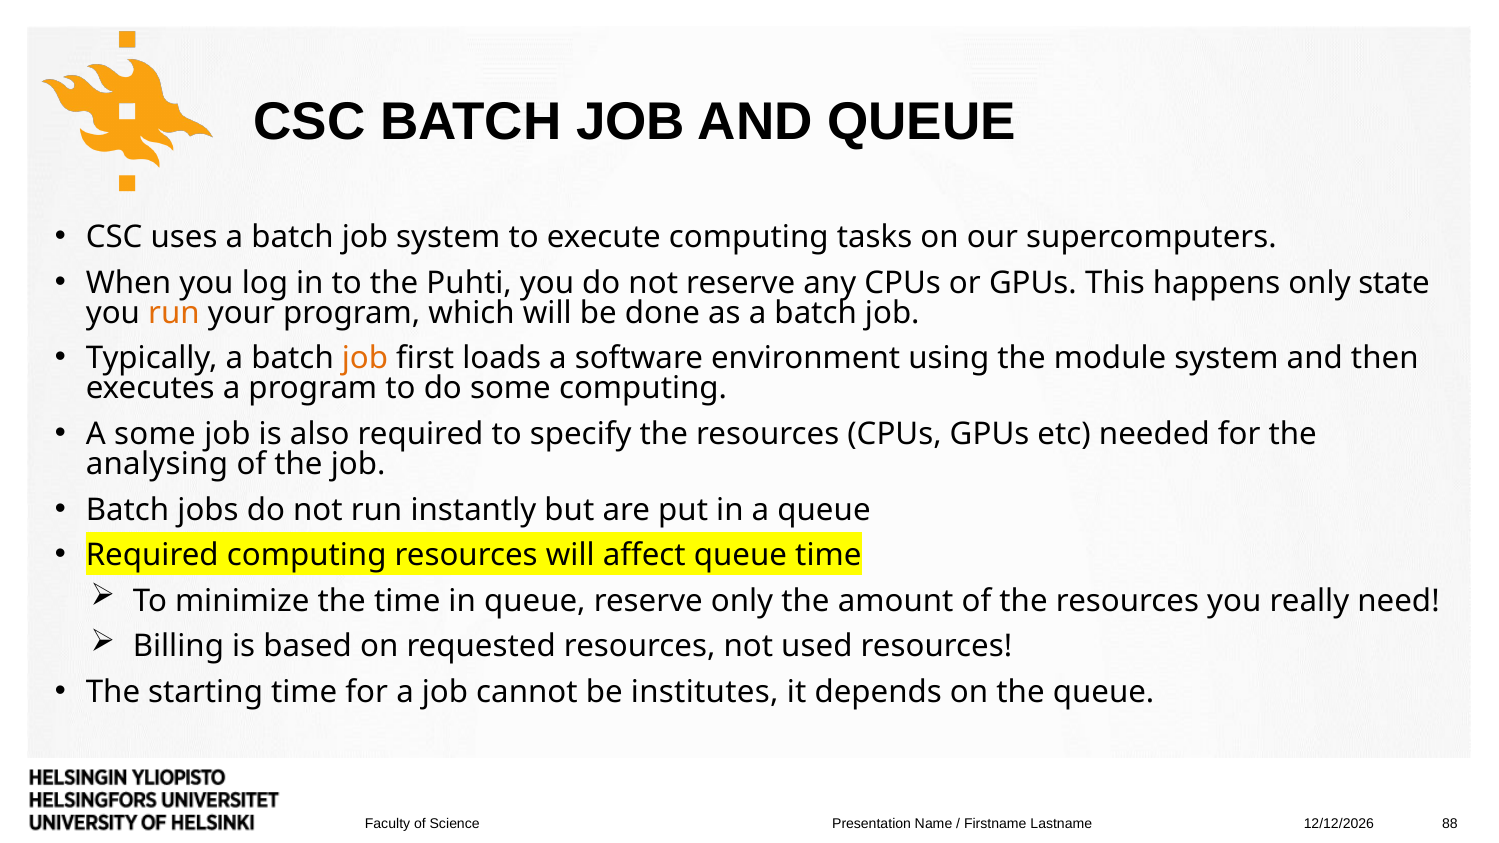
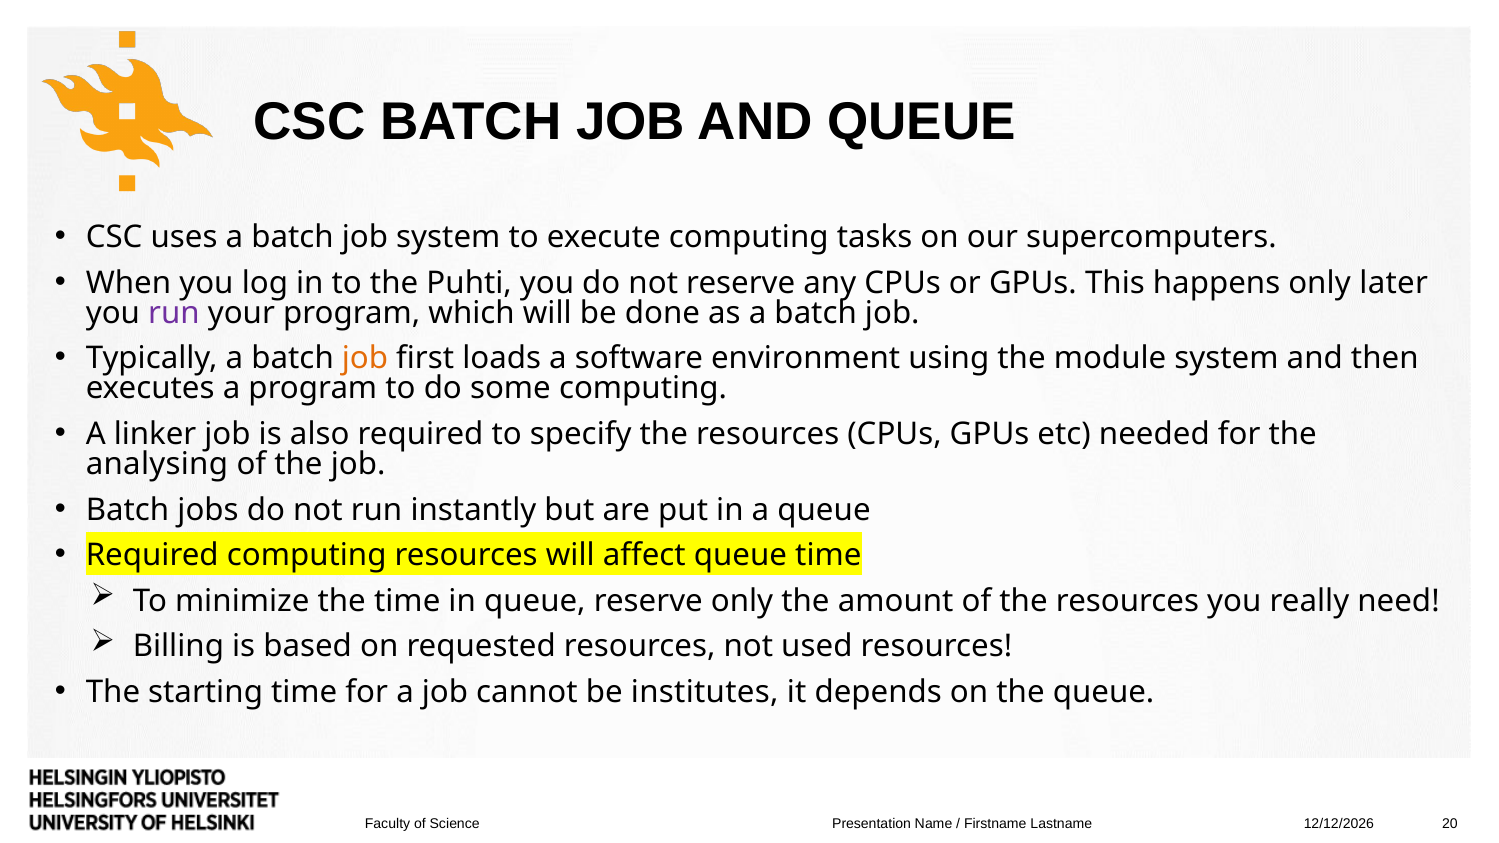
state: state -> later (1394, 283)
run colour: orange -> purple (174, 313)
A some: some -> linker (155, 434)
88: 88 -> 20 (1450, 824)
